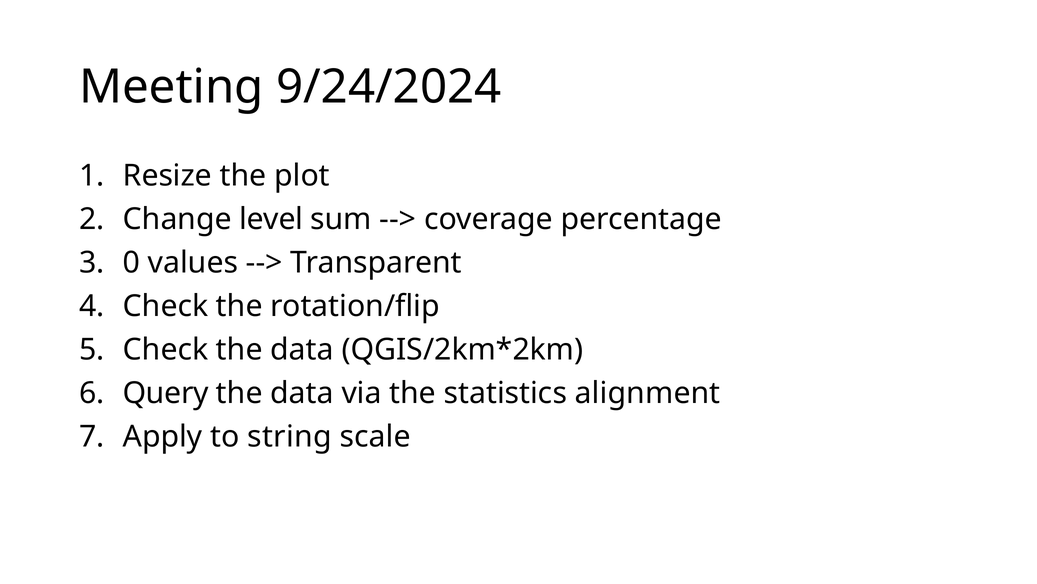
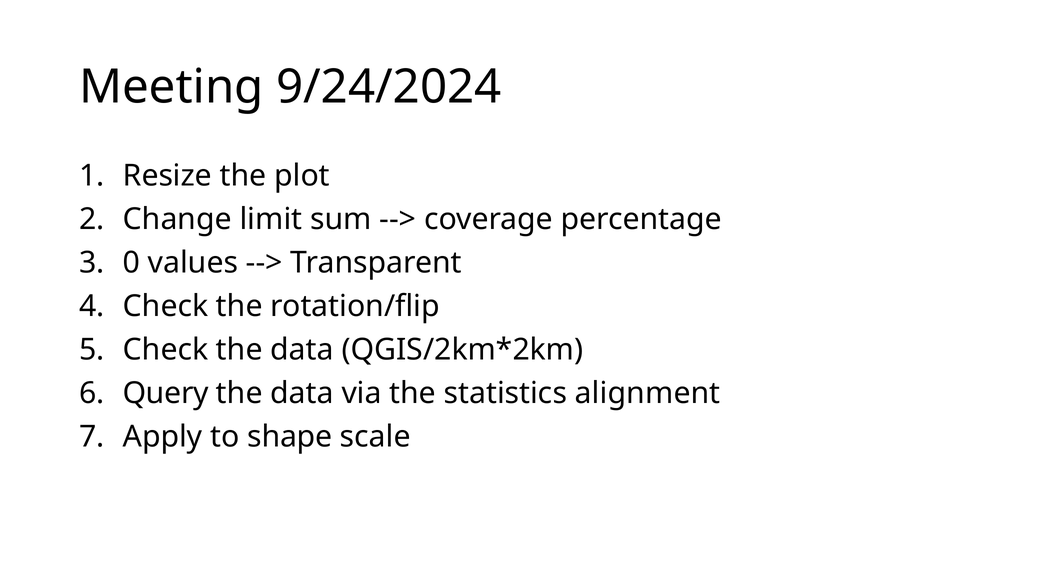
level: level -> limit (271, 219)
string: string -> shape (290, 436)
